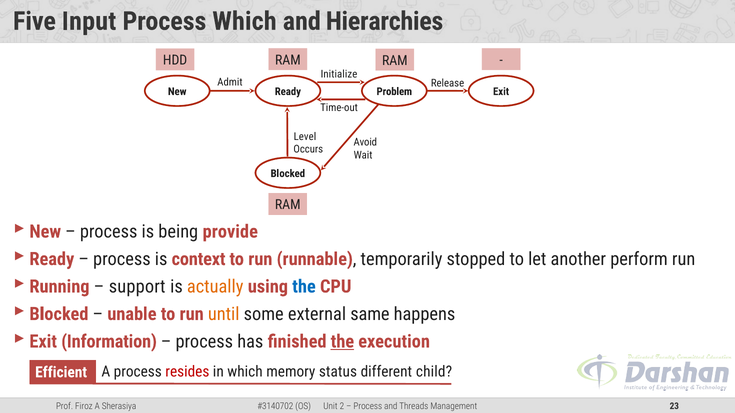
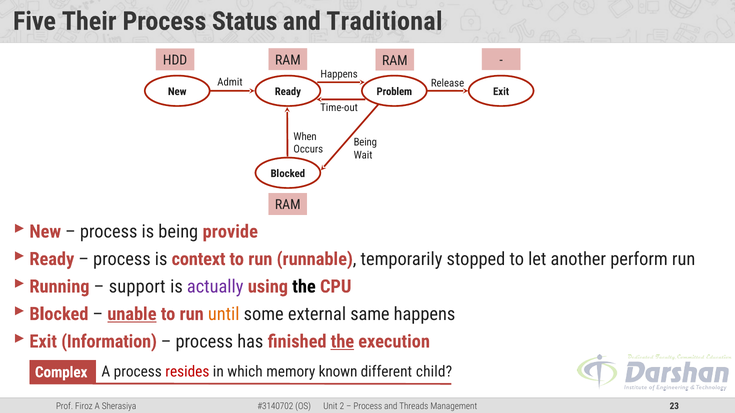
Input: Input -> Their (89, 21)
Process Which: Which -> Status (245, 21)
Hierarchies: Hierarchies -> Traditional (384, 21)
Initialize: Initialize -> Happens (339, 74)
Level: Level -> When (305, 137)
Avoid: Avoid -> Being (365, 142)
actually colour: orange -> purple (215, 287)
the colour: blue -> black (304, 287)
unable underline: none -> present (132, 314)
Efficient: Efficient -> Complex (61, 373)
status: status -> known (338, 372)
